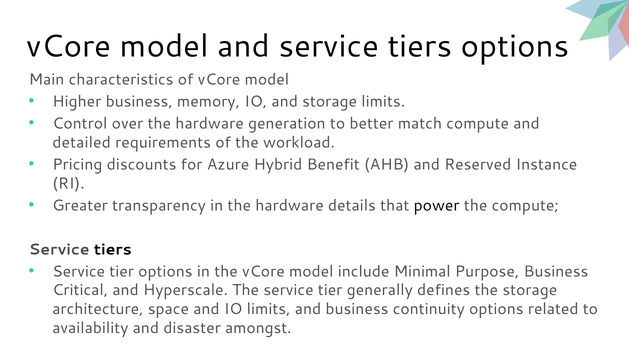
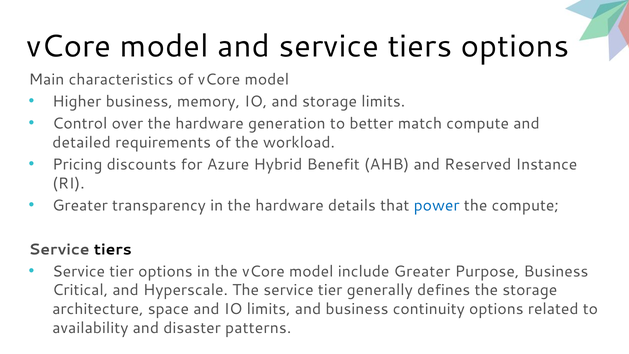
power colour: black -> blue (437, 205)
include Minimal: Minimal -> Greater (422, 271)
amongst: amongst -> patterns (258, 328)
